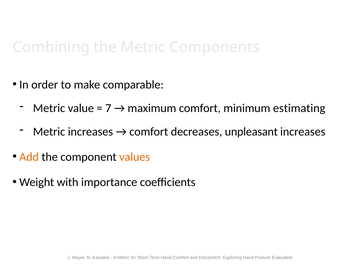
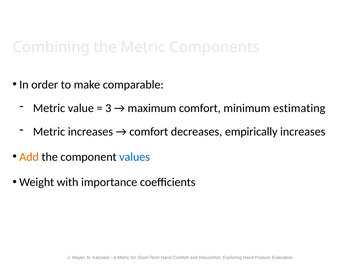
7: 7 -> 3 (108, 108)
unpleasant: unpleasant -> empirically (251, 132)
values colour: orange -> blue (135, 157)
